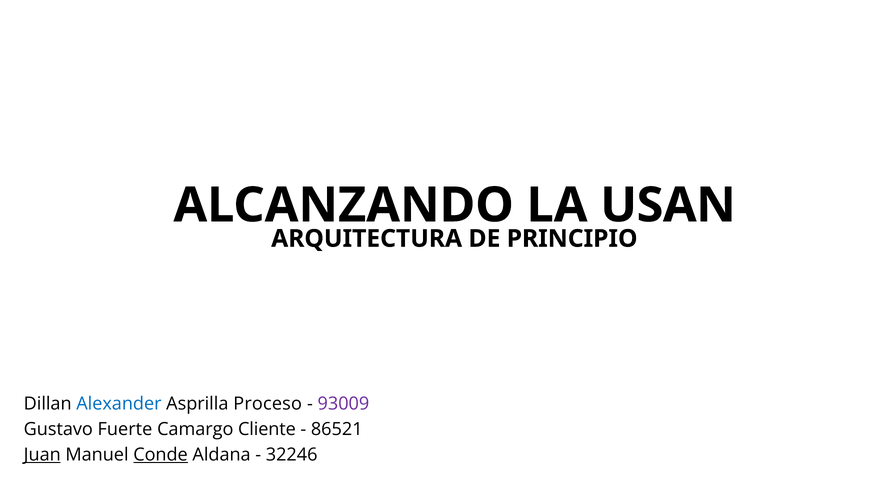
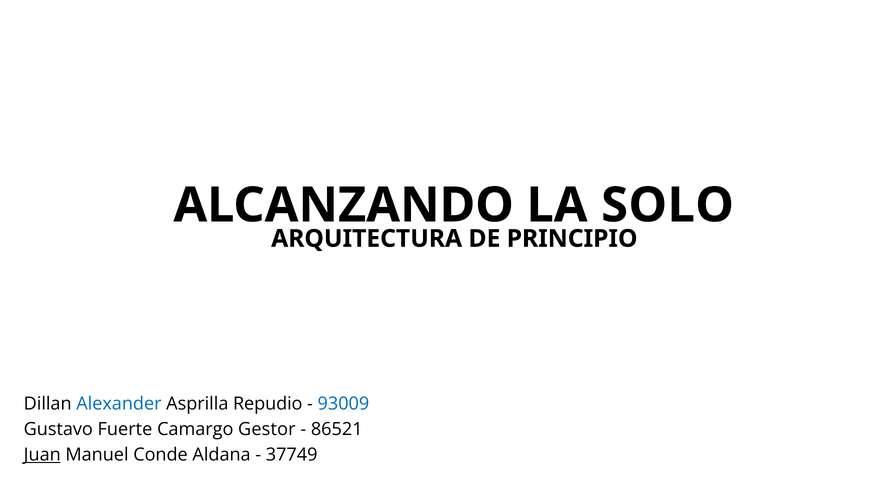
USAN: USAN -> SOLO (668, 205)
Proceso: Proceso -> Repudio (268, 404)
93009 colour: purple -> blue (343, 404)
Cliente: Cliente -> Gestor (267, 429)
Conde underline: present -> none (161, 455)
32246: 32246 -> 37749 (292, 455)
